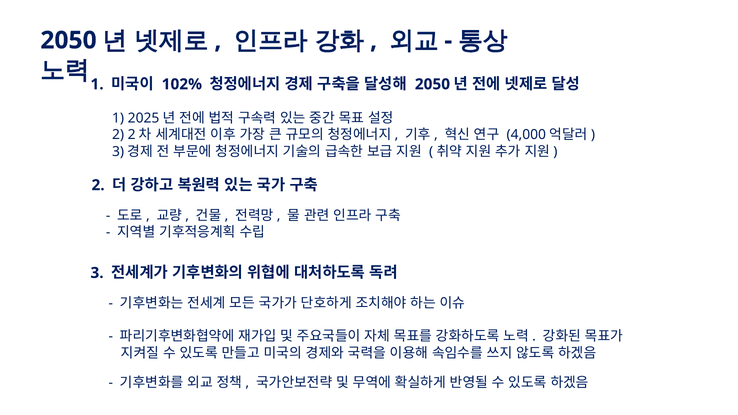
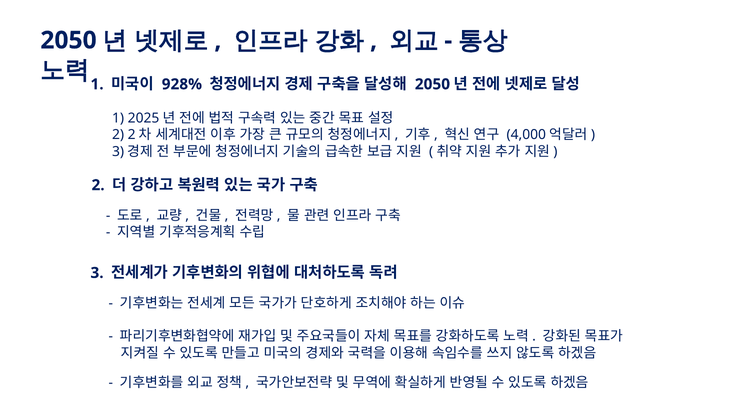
102%: 102% -> 928% (182, 84)
